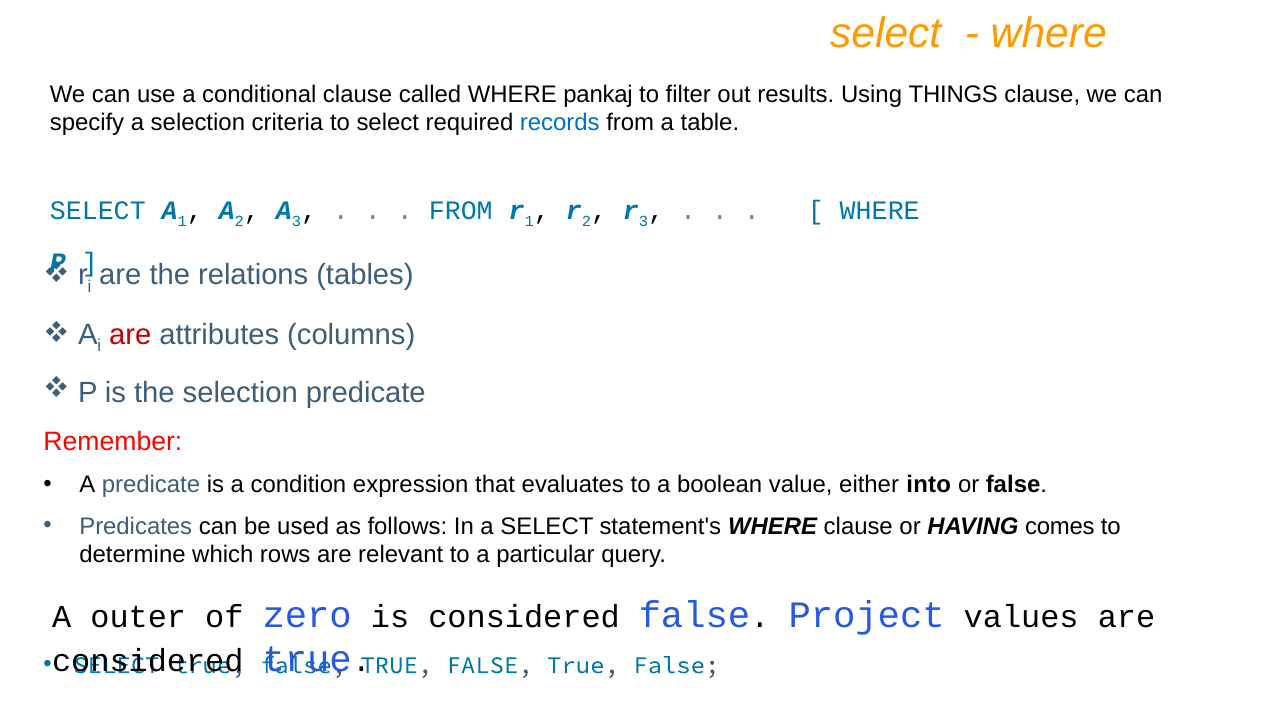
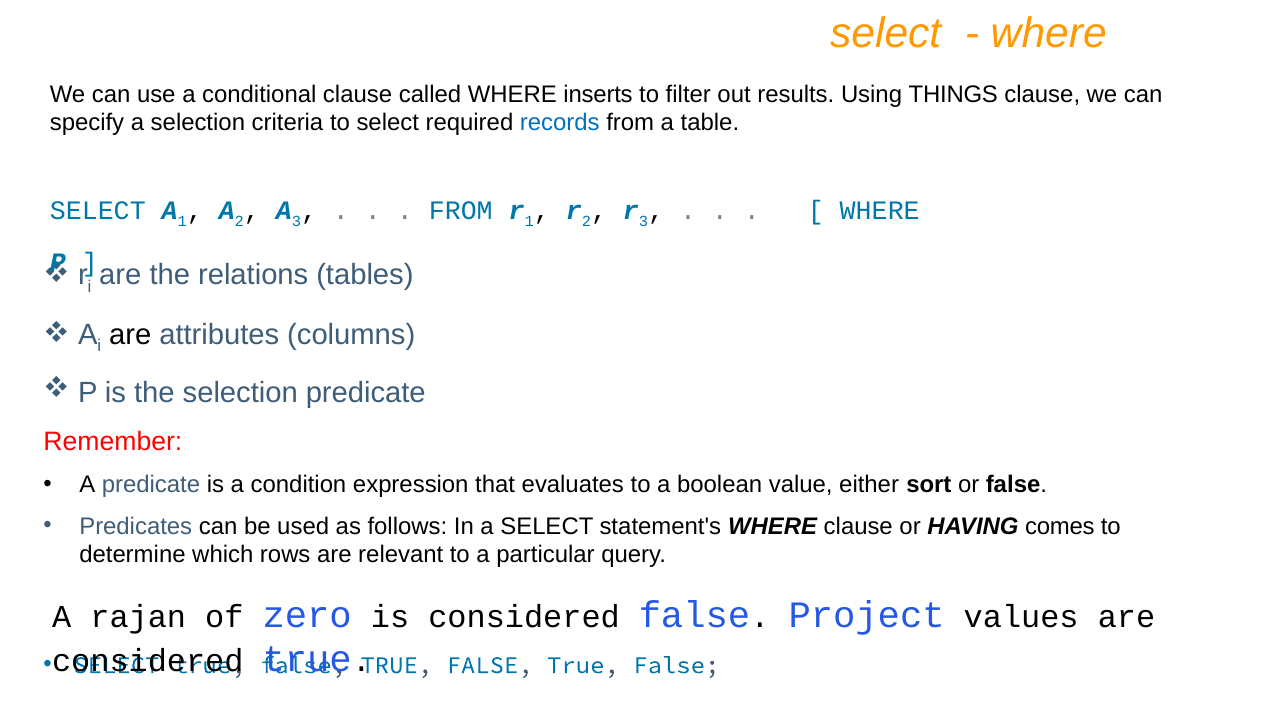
pankaj: pankaj -> inserts (598, 94)
are colour: red -> black (130, 335)
into: into -> sort (929, 485)
outer: outer -> rajan (138, 616)
